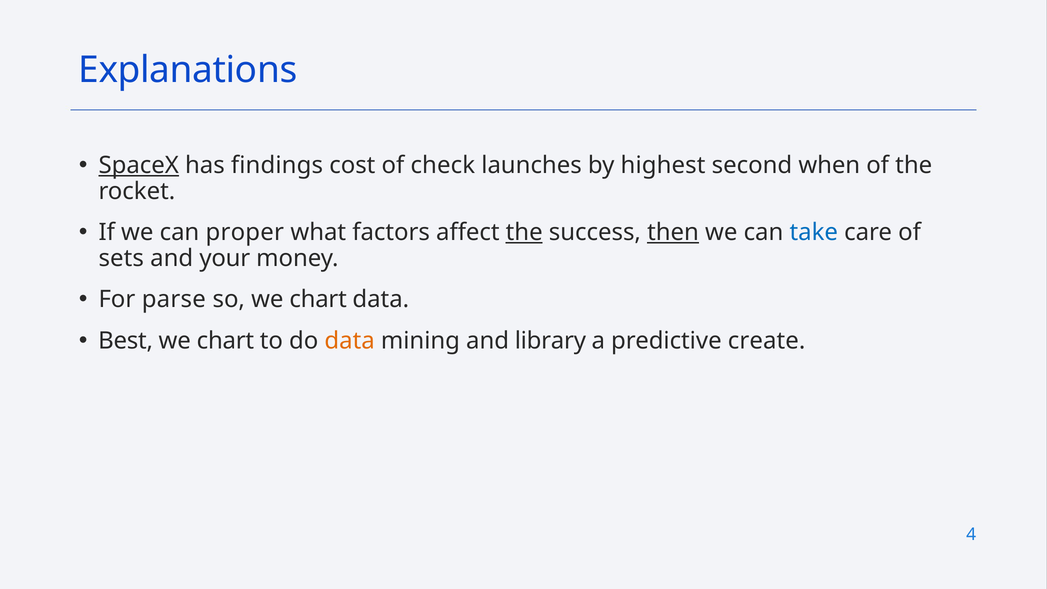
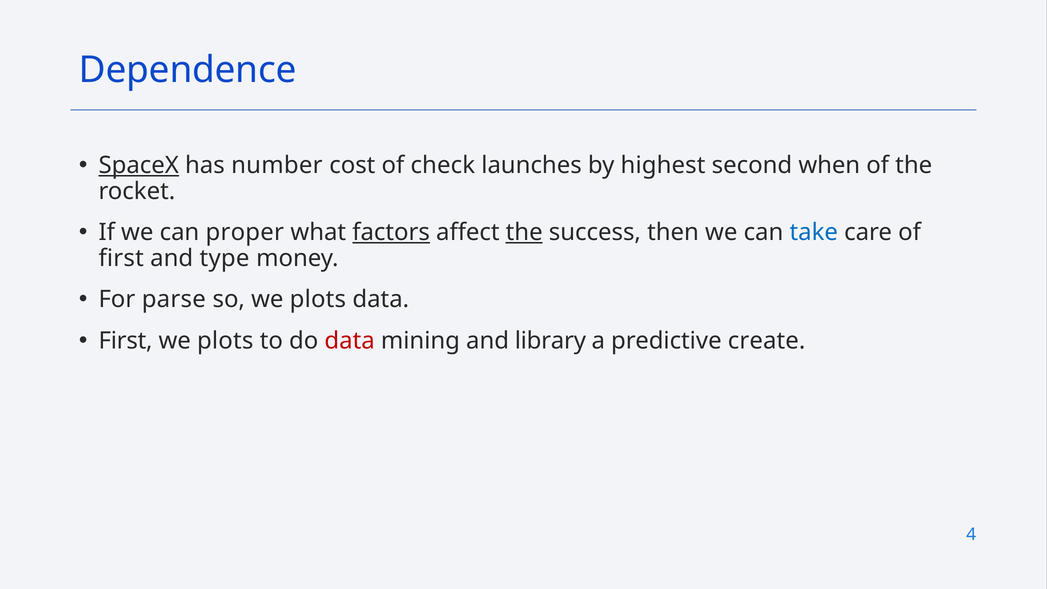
Explanations: Explanations -> Dependence (188, 70)
findings: findings -> number (277, 165)
factors underline: none -> present (391, 232)
then underline: present -> none (673, 232)
sets: sets -> first (121, 258)
your: your -> type (225, 258)
so we chart: chart -> plots (318, 299)
Best: Best -> First (126, 341)
chart: chart -> plots (225, 341)
data colour: orange -> red (350, 341)
